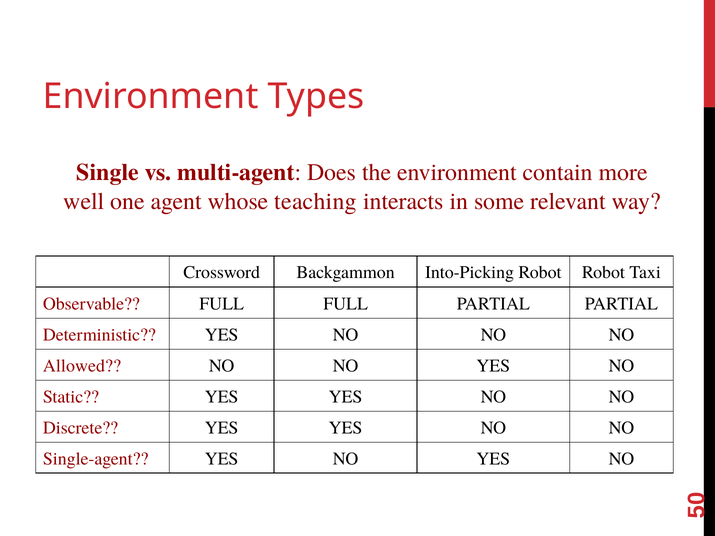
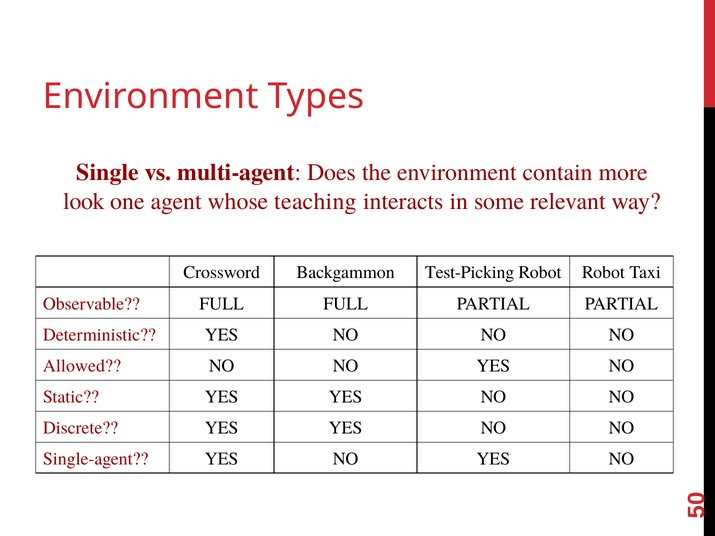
well: well -> look (84, 201)
Into-Picking: Into-Picking -> Test-Picking (470, 273)
